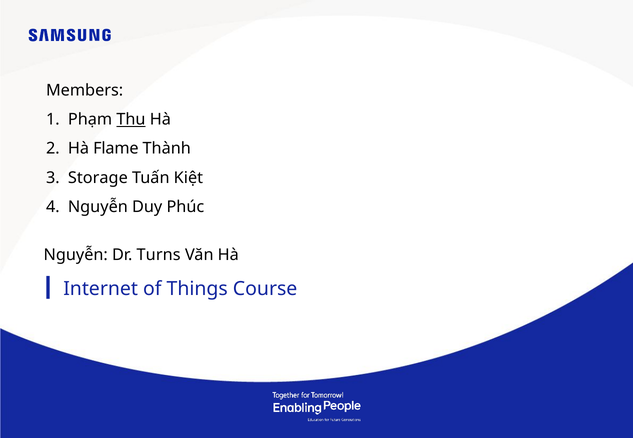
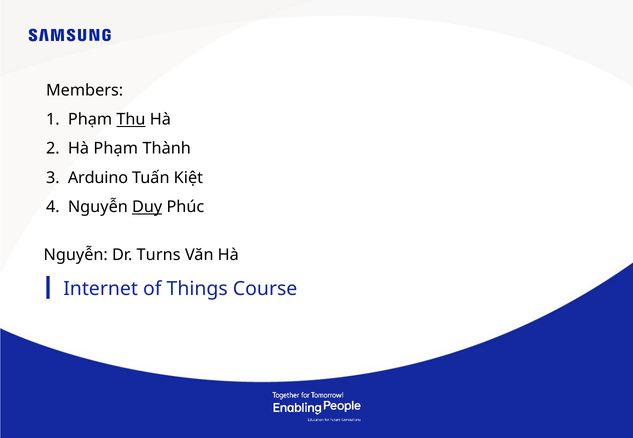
Hà Flame: Flame -> Phạm (116, 149)
Storage: Storage -> Arduino (98, 178)
Duy underline: none -> present (147, 207)
